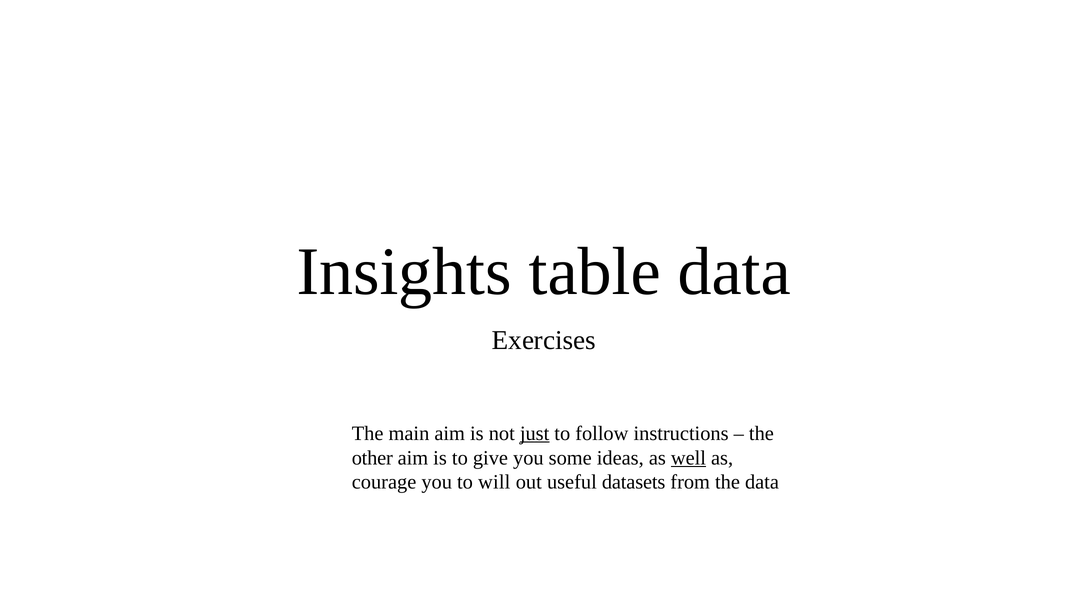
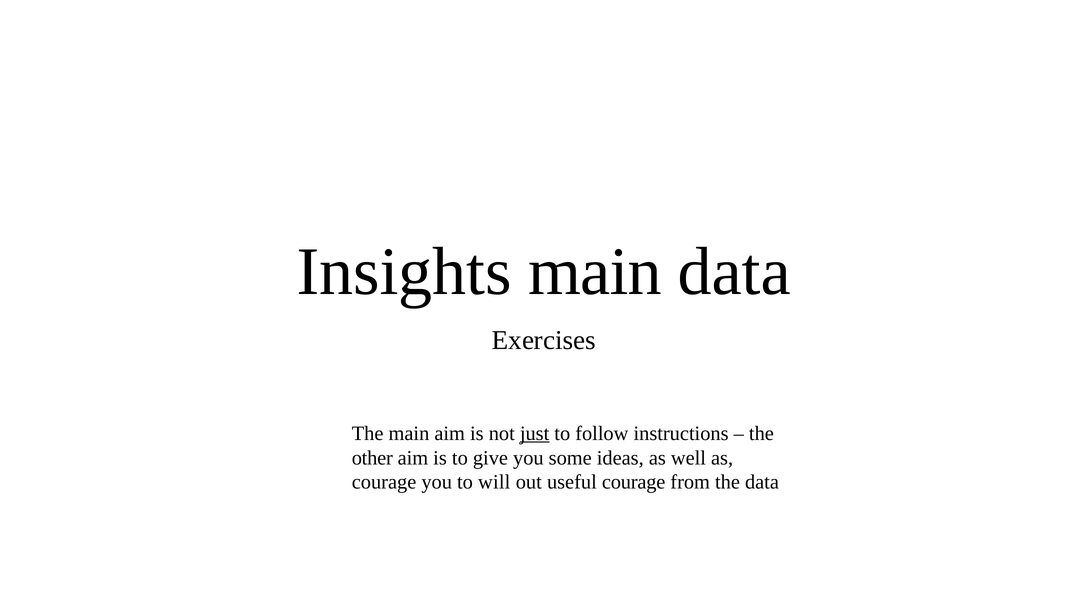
Insights table: table -> main (595, 272)
well underline: present -> none (688, 458)
useful datasets: datasets -> courage (634, 482)
